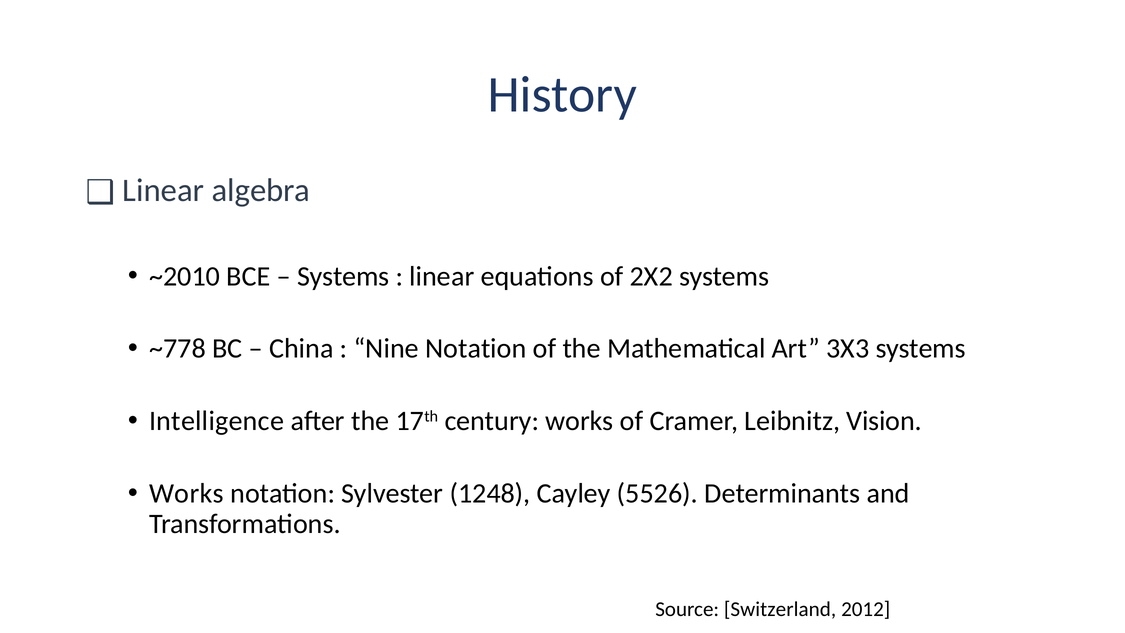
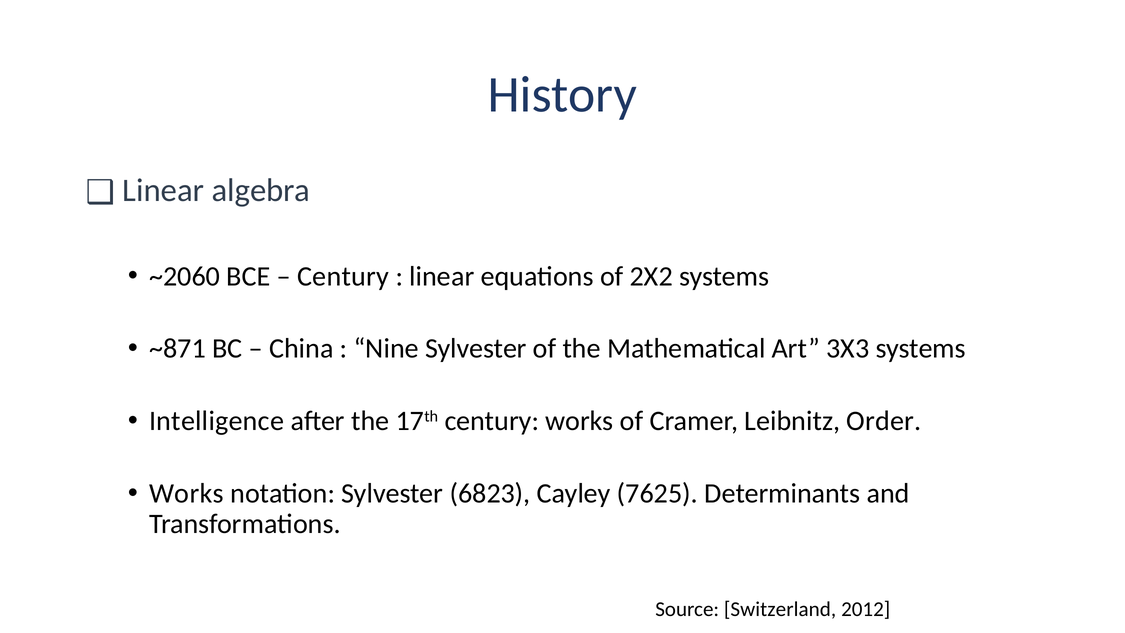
~2010: ~2010 -> ~2060 (185, 276)
Systems: Systems -> Century (343, 276)
~778: ~778 -> ~871 (177, 349)
Nine Notation: Notation -> Sylvester (476, 349)
Vision: Vision -> Order (884, 421)
1248: 1248 -> 6823 (490, 493)
5526: 5526 -> 7625 (657, 493)
